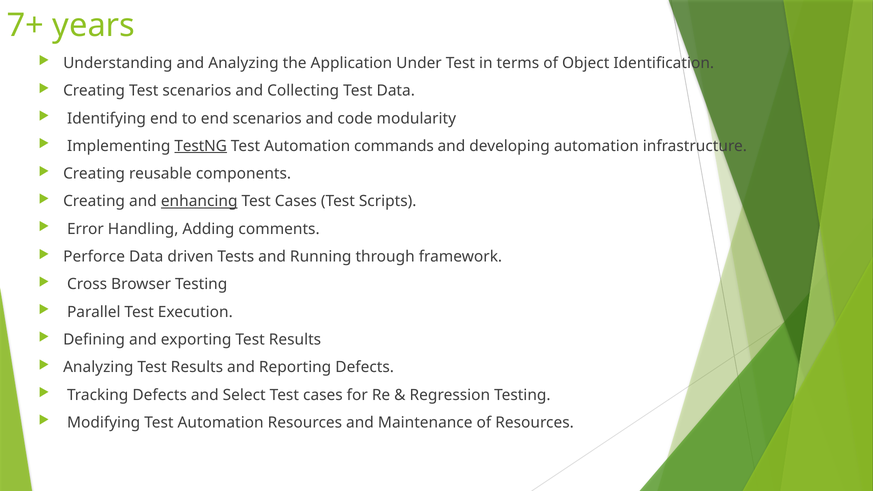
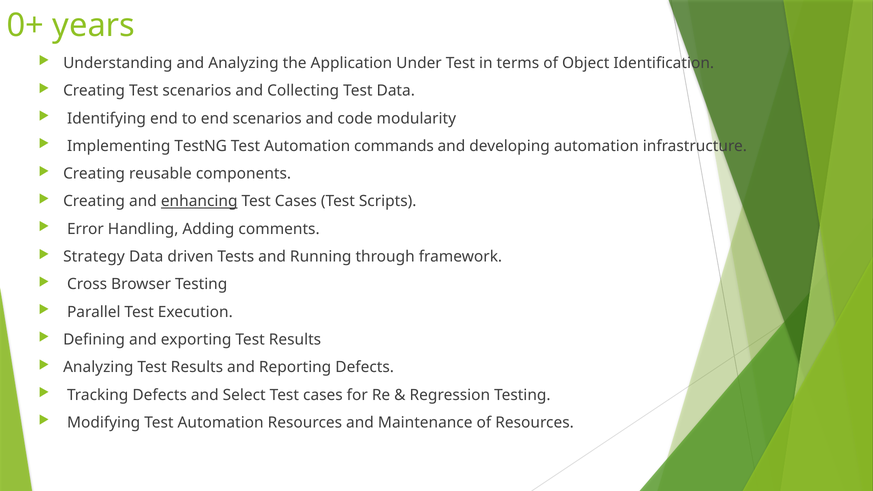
7+: 7+ -> 0+ (25, 25)
TestNG underline: present -> none (201, 146)
Perforce: Perforce -> Strategy (94, 257)
